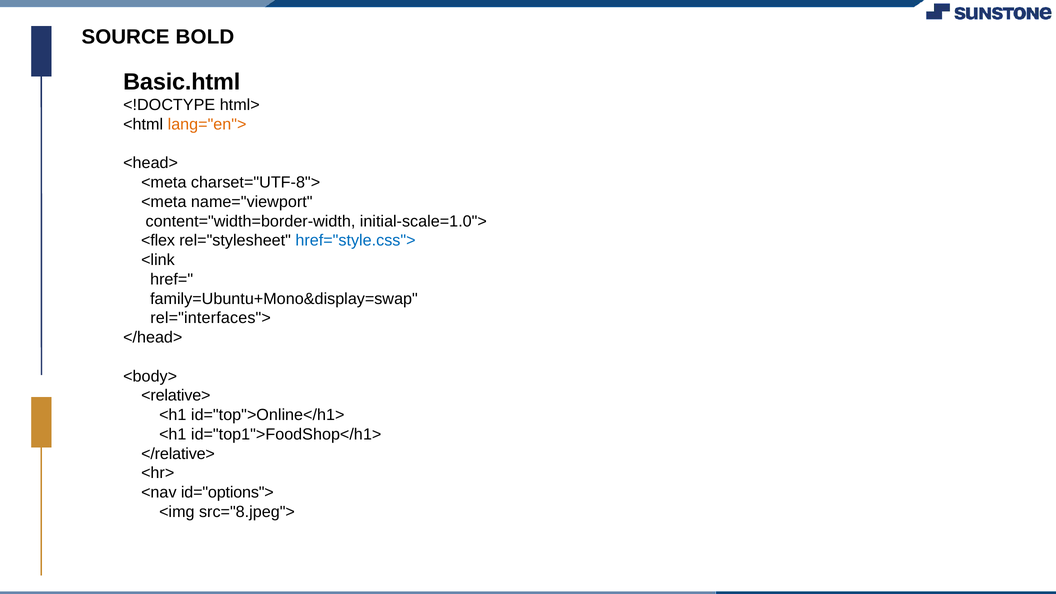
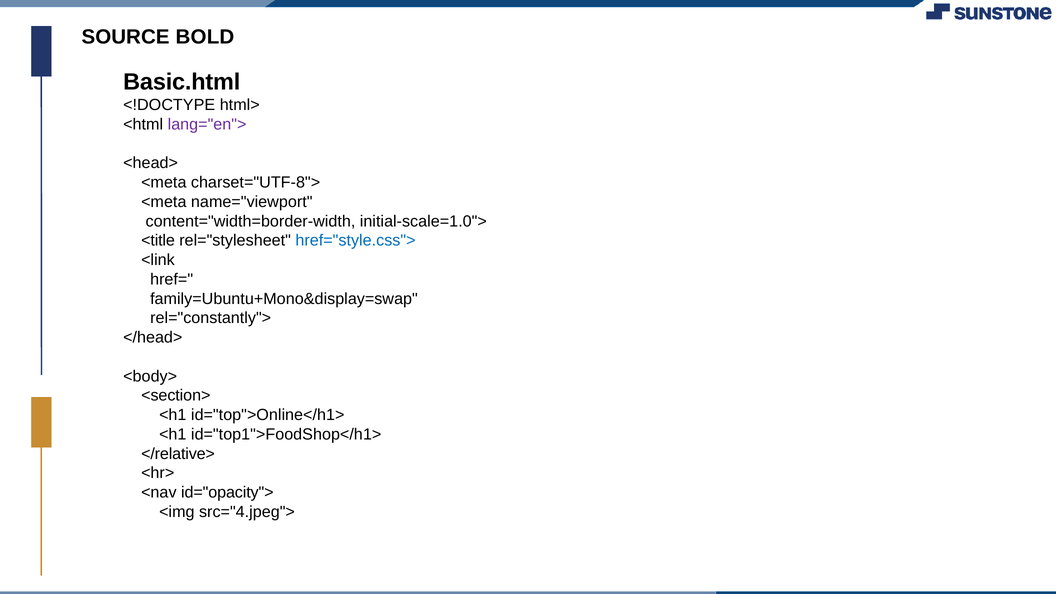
lang="en"> colour: orange -> purple (207, 124)
<flex: <flex -> <title (158, 241)
rel="interfaces">: rel="interfaces"> -> rel="constantly"> (211, 318)
<relative>: <relative> -> <section> (176, 396)
id="options">: id="options"> -> id="opacity"> (227, 492)
src="8.jpeg">: src="8.jpeg"> -> src="4.jpeg"> (247, 512)
